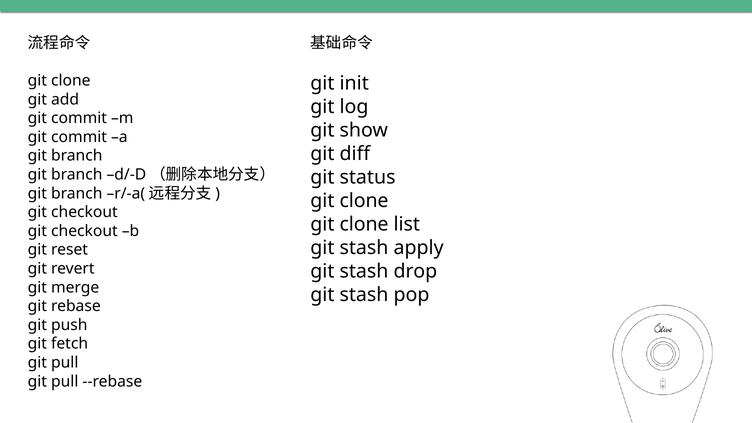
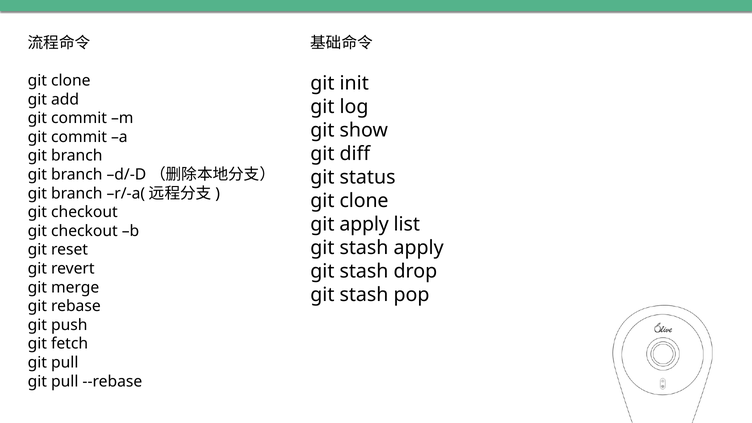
clone: clone -> apply (364, 224)
